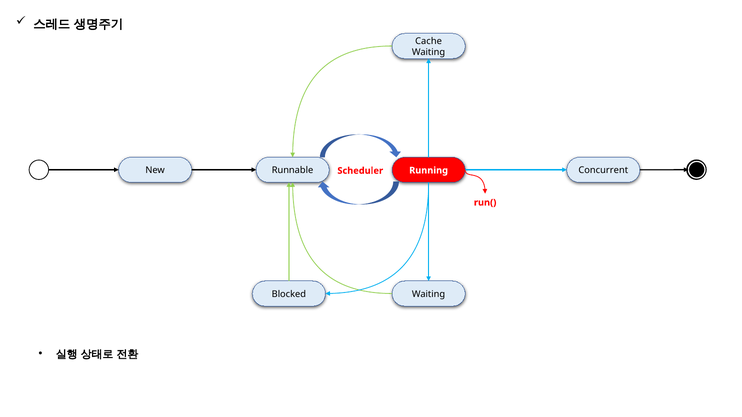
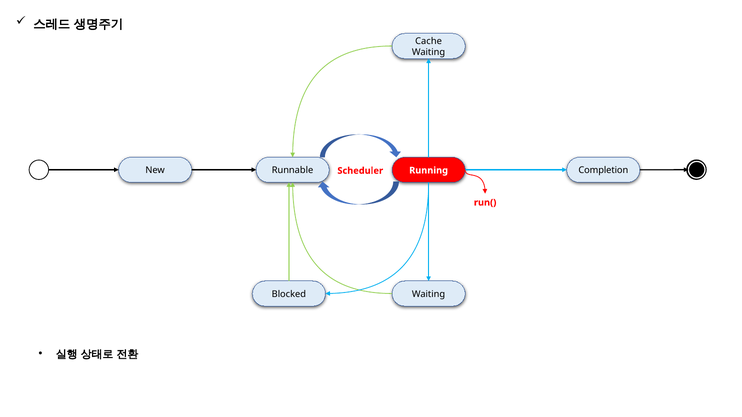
Concurrent: Concurrent -> Completion (603, 171)
